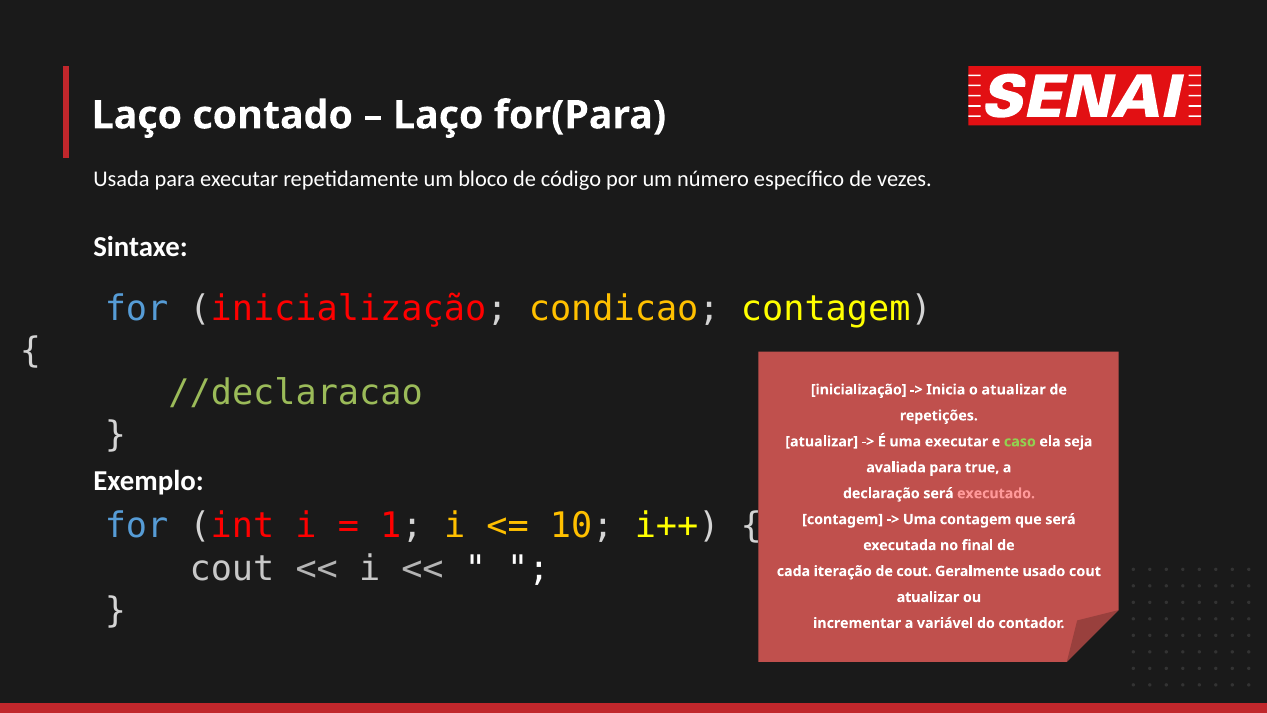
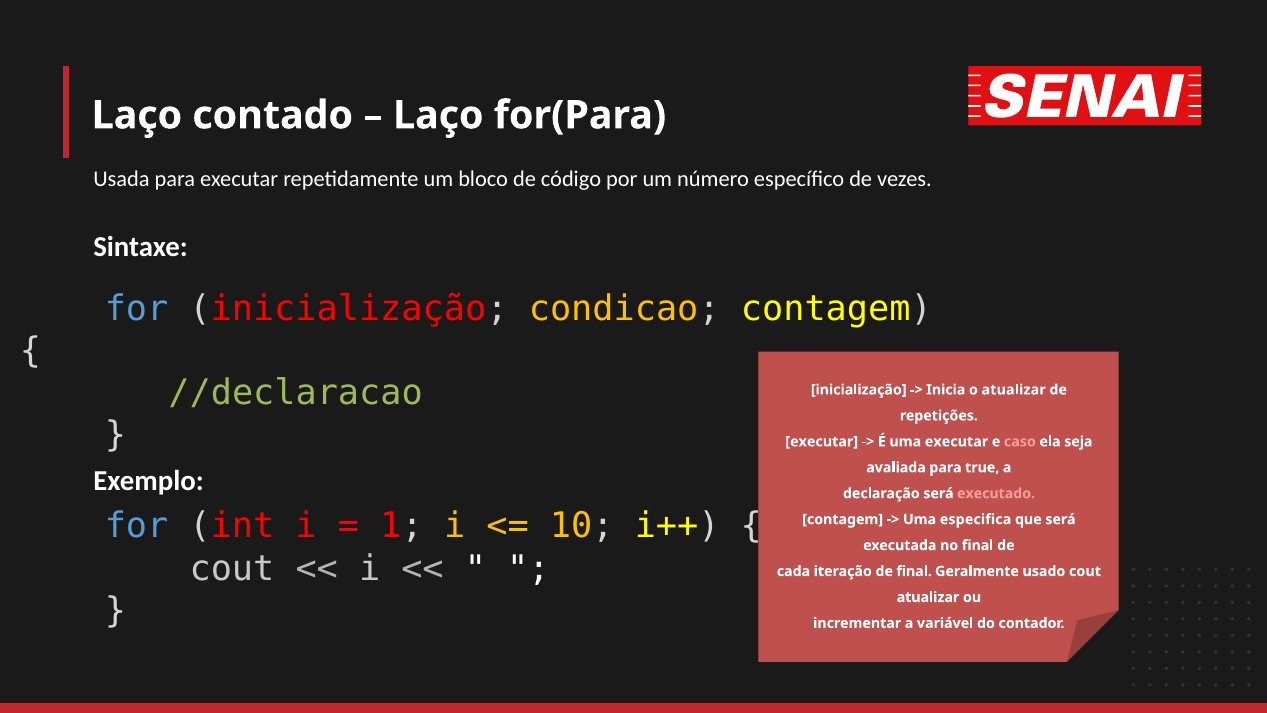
atualizar: atualizar -> executar (822, 441)
caso colour: light green -> pink (1020, 441)
Uma contagem: contagem -> especifica (976, 519)
de cout: cout -> final (914, 571)
